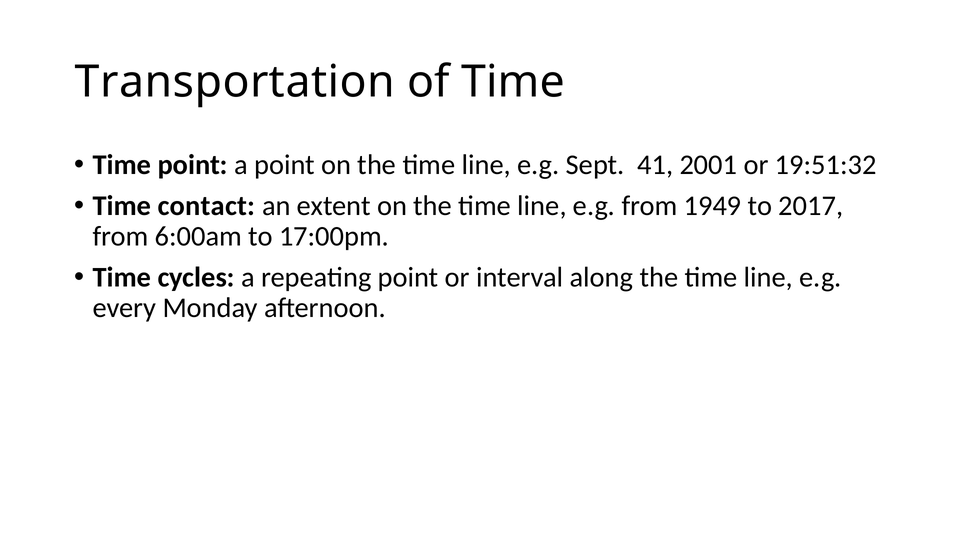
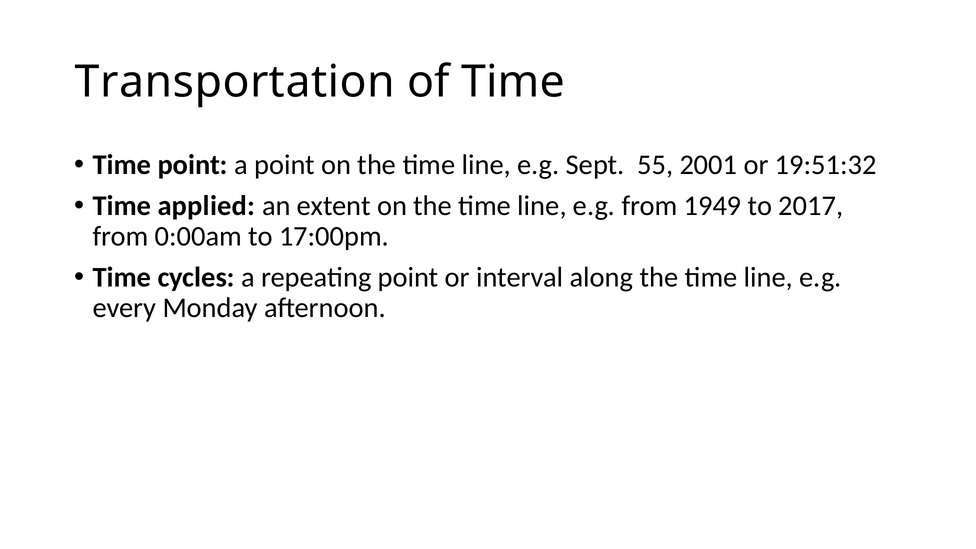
41: 41 -> 55 (655, 165)
contact: contact -> applied (206, 206)
6:00am: 6:00am -> 0:00am (198, 237)
